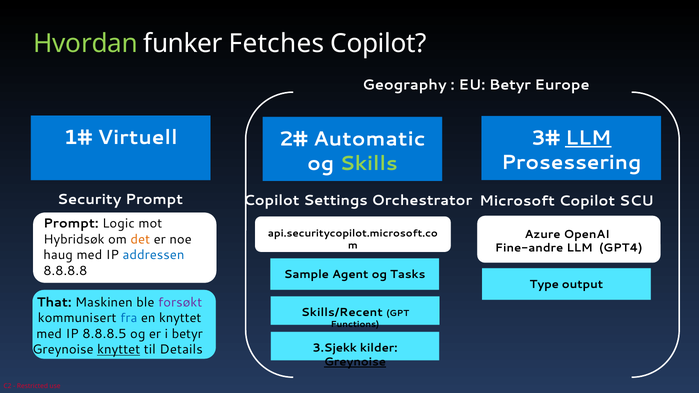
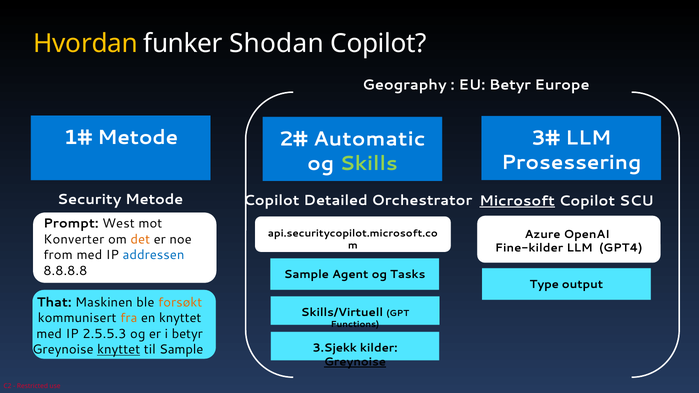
Hvordan colour: light green -> yellow (86, 44)
Fetches: Fetches -> Shodan (276, 44)
Virtuell: Virtuell -> Metode (138, 138)
LLM underline: present -> none (588, 138)
Security Prompt: Prompt -> Metode (154, 199)
Settings: Settings -> Detailed (336, 201)
Microsoft underline: none -> present (517, 201)
Logic: Logic -> West (118, 224)
Hybridsøk: Hybridsøk -> Konverter (74, 239)
Fine-andre: Fine-andre -> Fine-kilder (529, 248)
haug: haug -> from (58, 255)
forsøkt colour: purple -> orange (180, 303)
Skills/Recent: Skills/Recent -> Skills/Virtuell (342, 313)
fra colour: blue -> orange (129, 318)
8.8.8.5: 8.8.8.5 -> 2.5.5.3 (104, 334)
til Details: Details -> Sample (181, 350)
